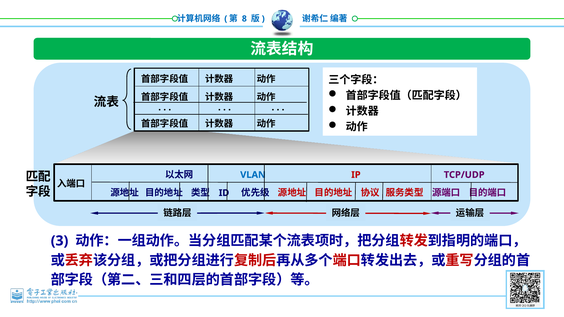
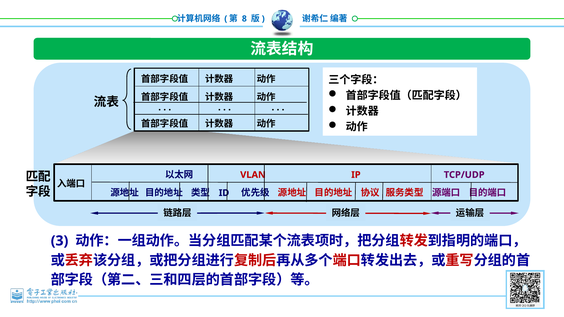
VLAN colour: blue -> red (253, 175)
